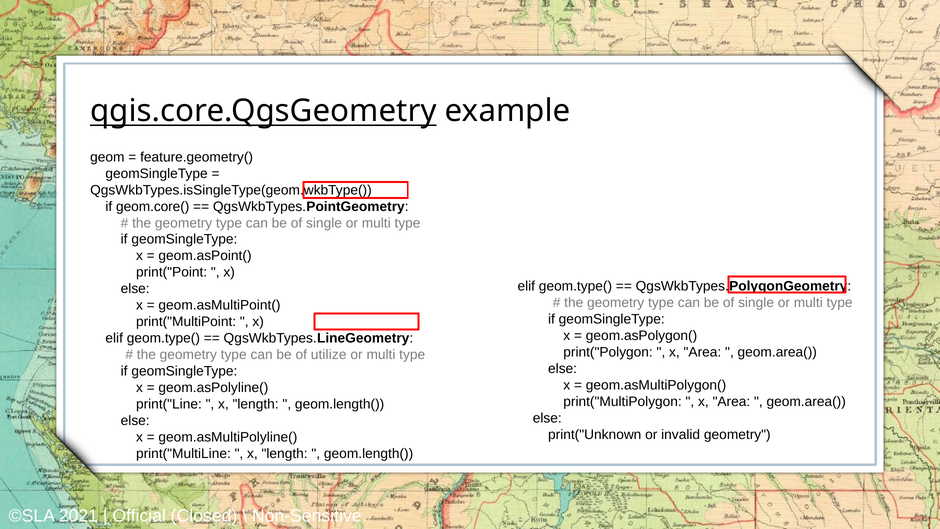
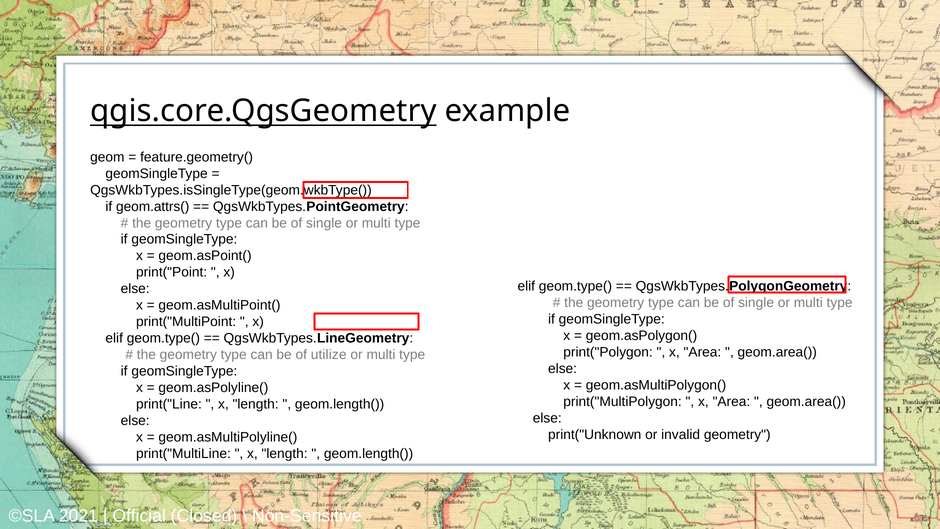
geom.core(: geom.core( -> geom.attrs( (153, 206)
